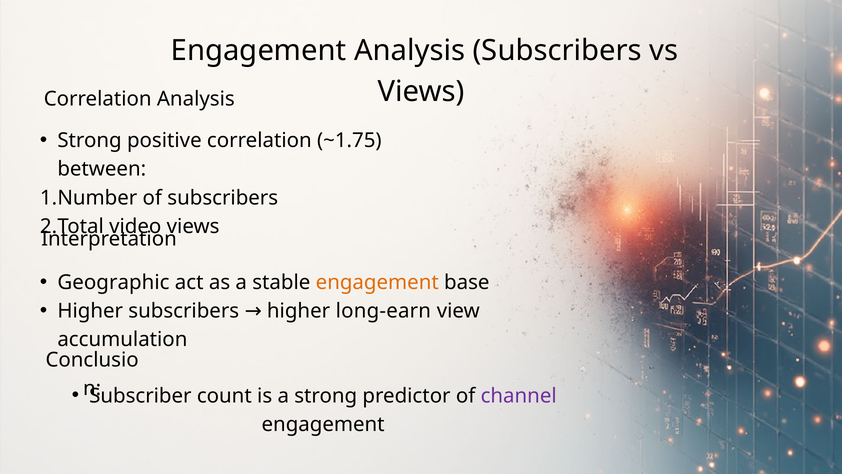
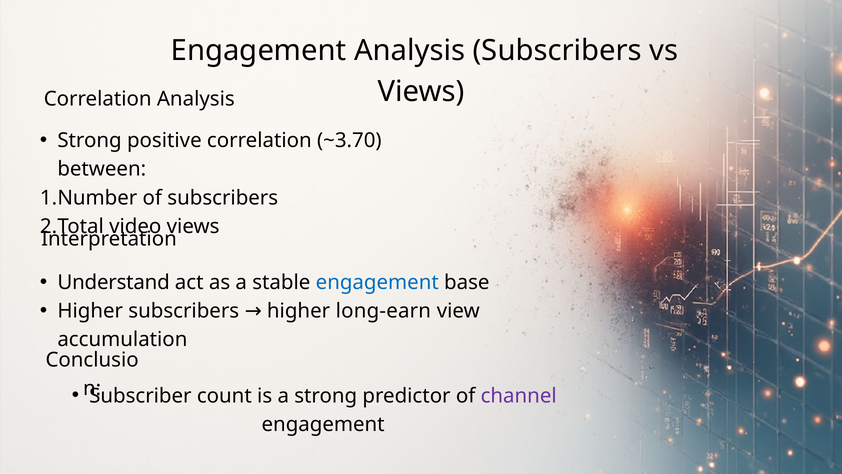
~1.75: ~1.75 -> ~3.70 (349, 140)
Geographic: Geographic -> Understand (114, 282)
engagement colour: orange -> blue (377, 282)
